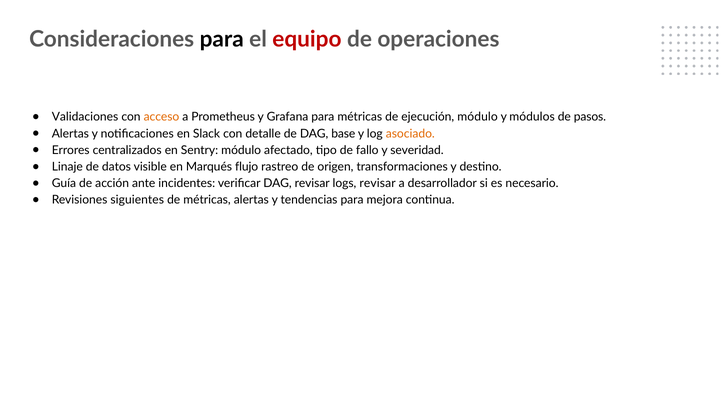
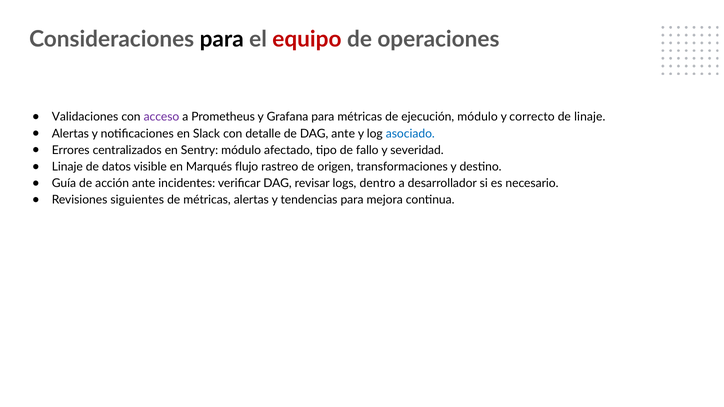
acceso colour: orange -> purple (161, 117)
módulos: módulos -> correcto (532, 117)
de pasos: pasos -> linaje (590, 117)
DAG base: base -> ante (343, 134)
asociado colour: orange -> blue (410, 134)
logs revisar: revisar -> dentro (378, 184)
